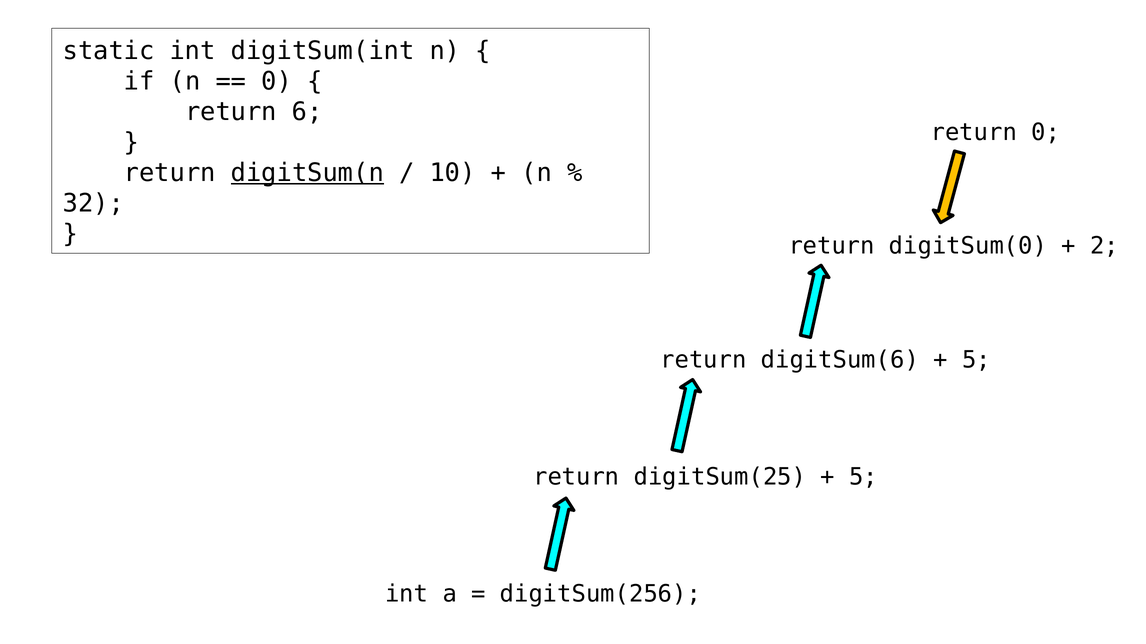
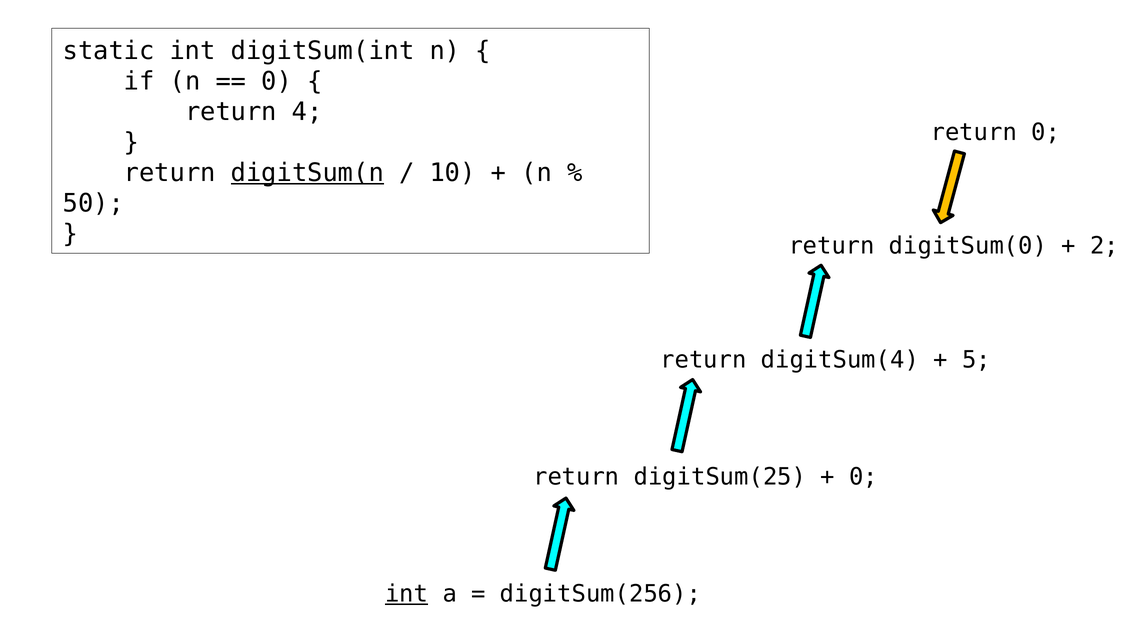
6: 6 -> 4 (307, 112)
32: 32 -> 50 (93, 204)
digitSum(6: digitSum(6 -> digitSum(4 (840, 360)
5: 5 -> 0 (863, 478)
int underline: none -> present (407, 595)
